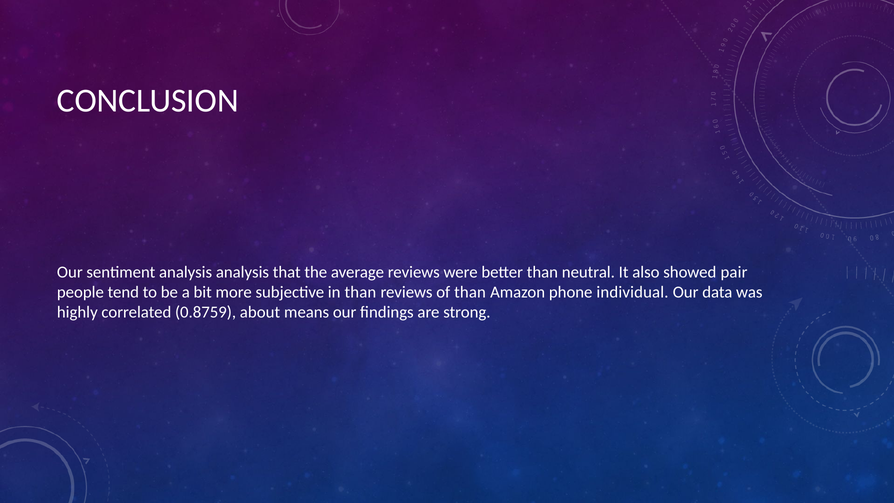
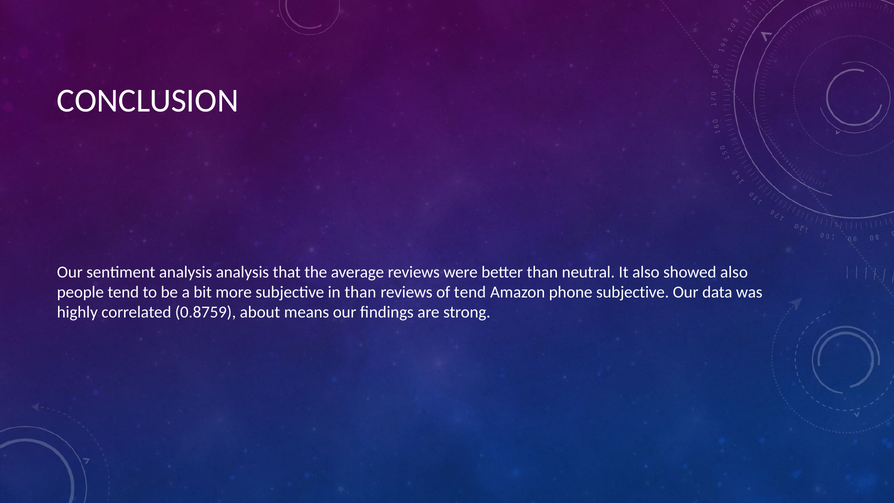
showed pair: pair -> also (734, 272)
of than: than -> tend (470, 292)
phone individual: individual -> subjective (633, 292)
